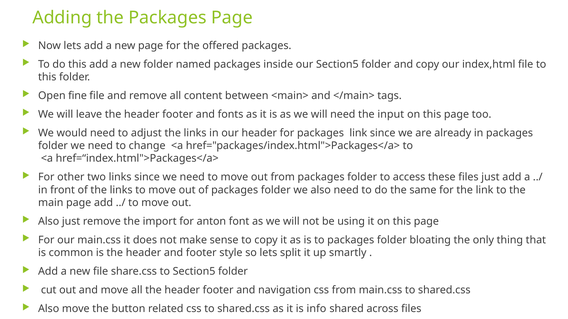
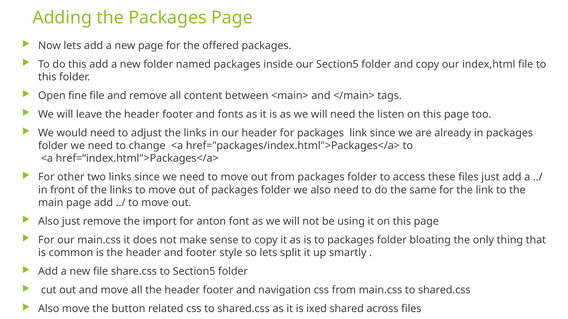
input: input -> listen (391, 114)
info: info -> ixed (317, 309)
